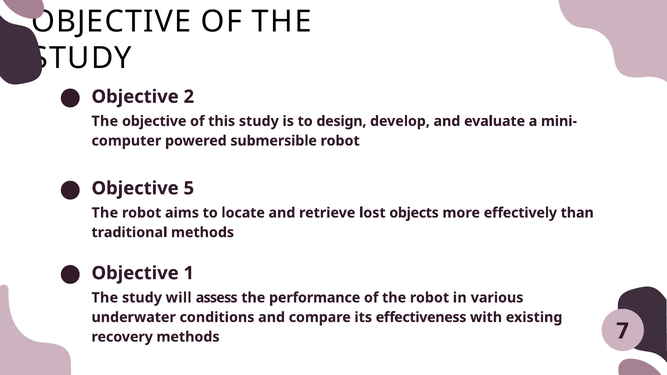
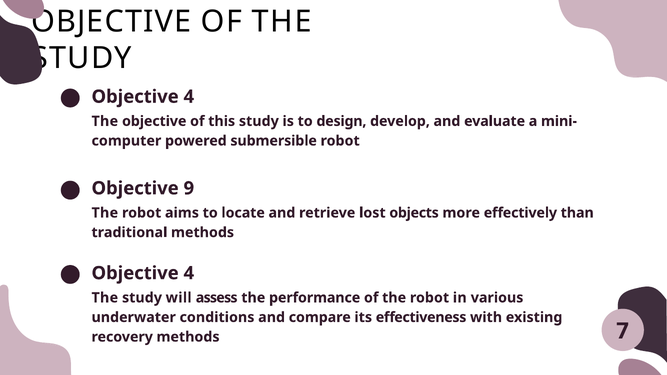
2: 2 -> 4 (189, 97)
5: 5 -> 9 (189, 188)
1: 1 -> 4 (189, 273)
